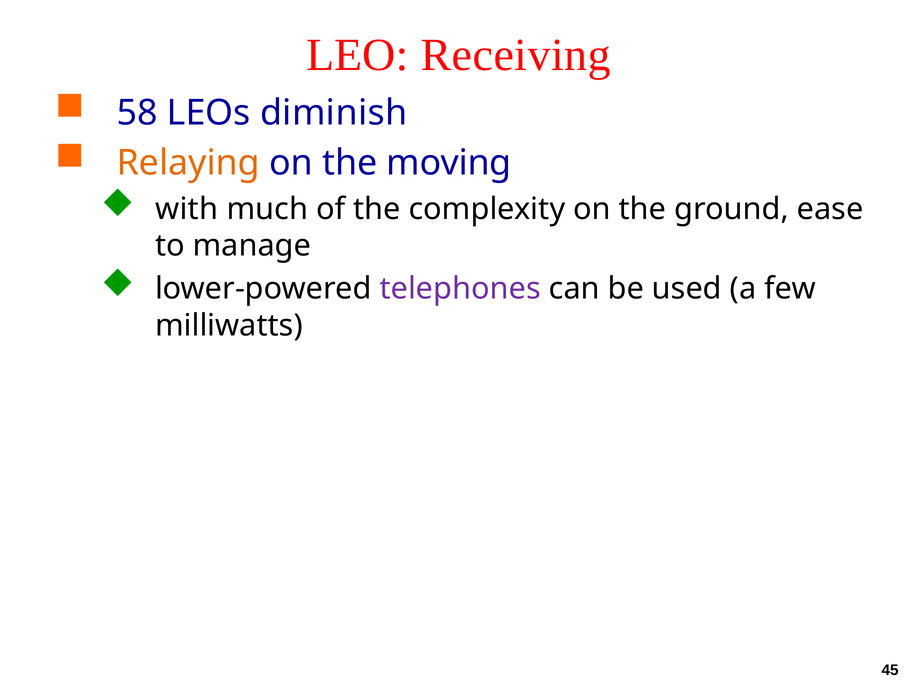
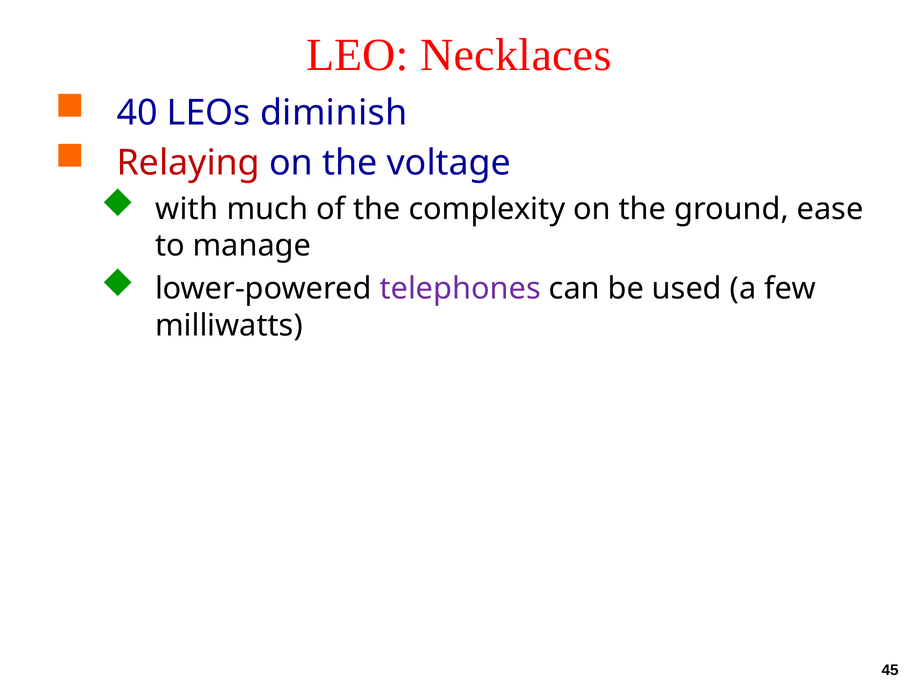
Receiving: Receiving -> Necklaces (516, 55)
58: 58 -> 40 (137, 113)
Relaying colour: orange -> red (188, 163)
moving: moving -> voltage (449, 163)
